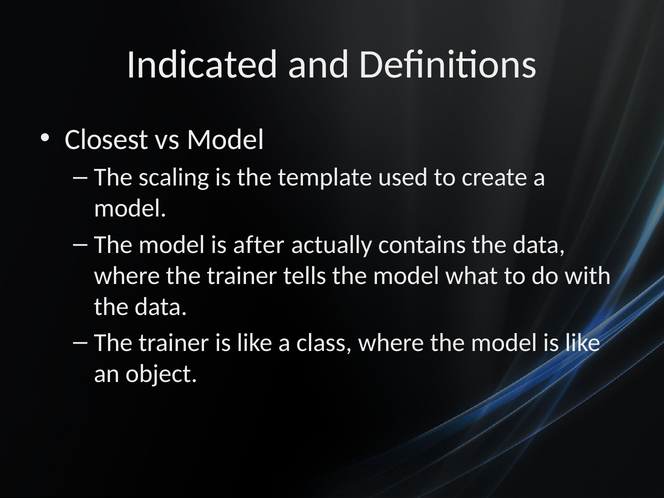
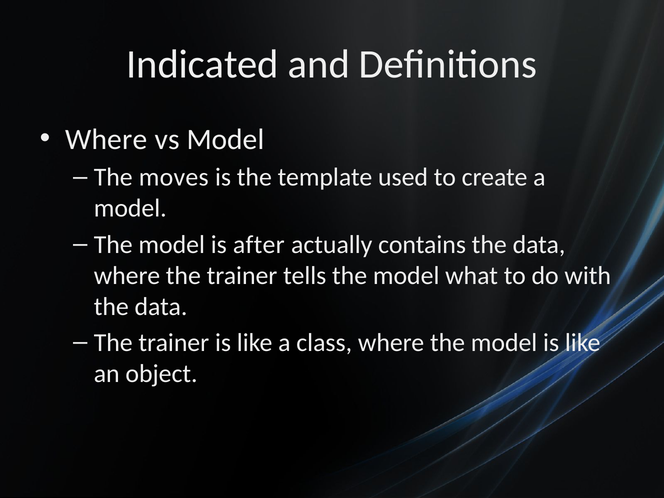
Closest: Closest -> Where (106, 139)
scaling: scaling -> moves (174, 177)
